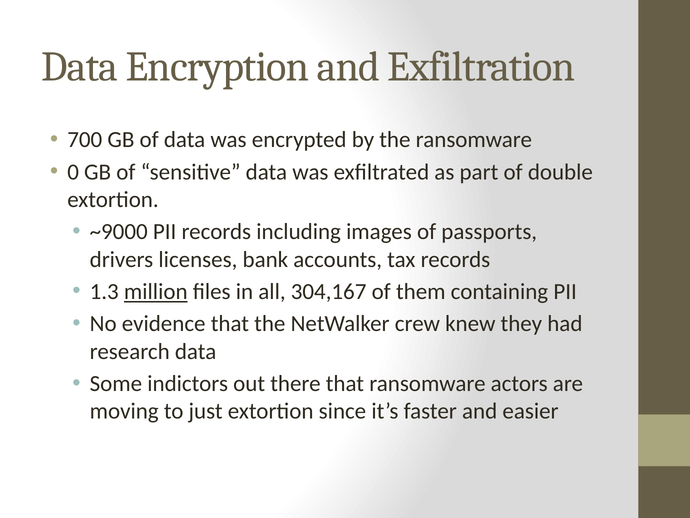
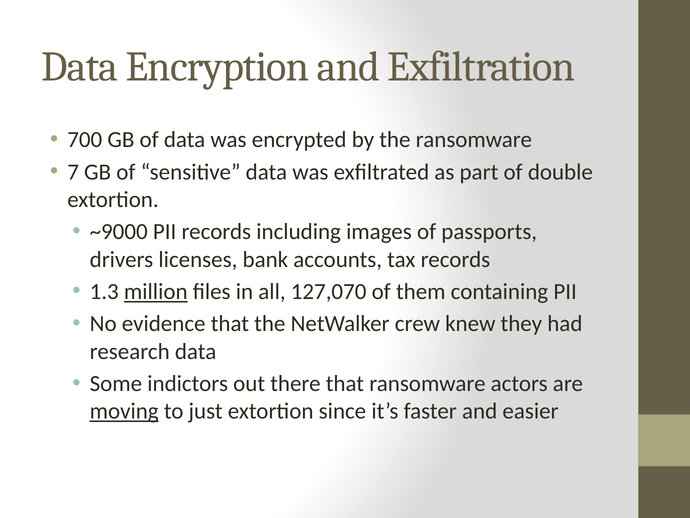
0: 0 -> 7 (73, 172)
304,167: 304,167 -> 127,070 (329, 291)
moving underline: none -> present (124, 411)
